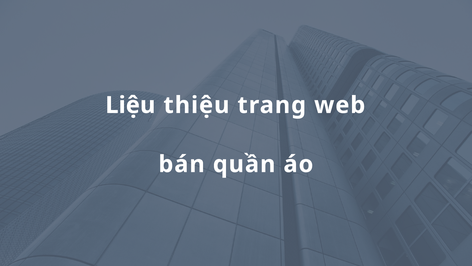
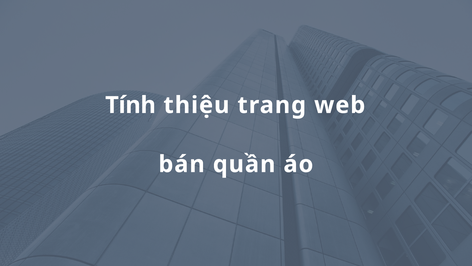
Liệu: Liệu -> Tính (131, 105)
